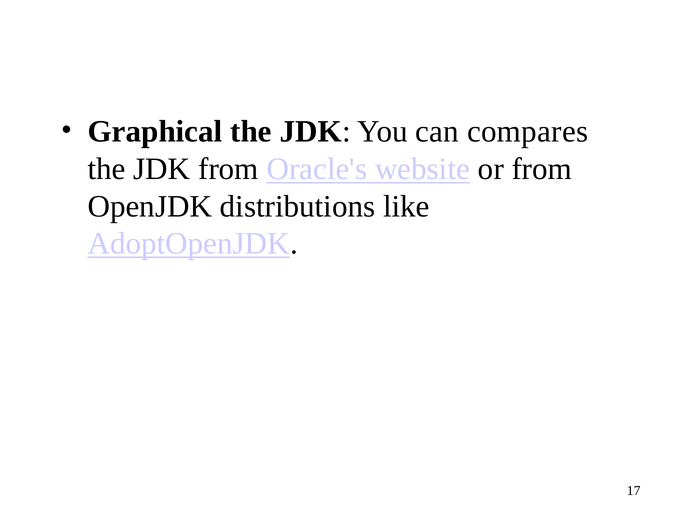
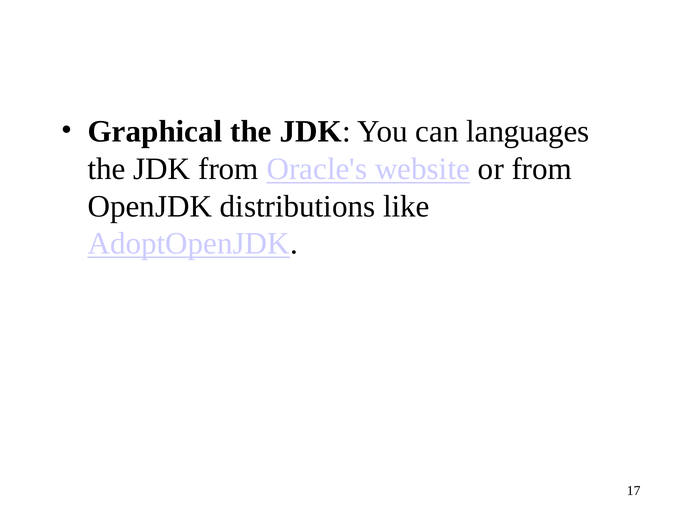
compares: compares -> languages (528, 132)
